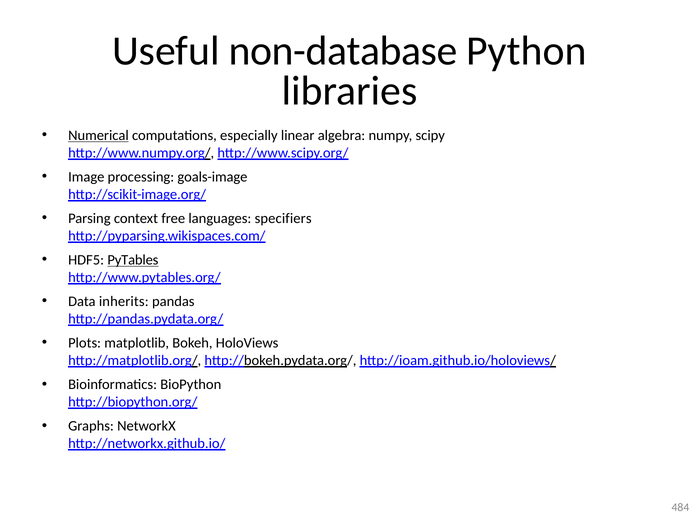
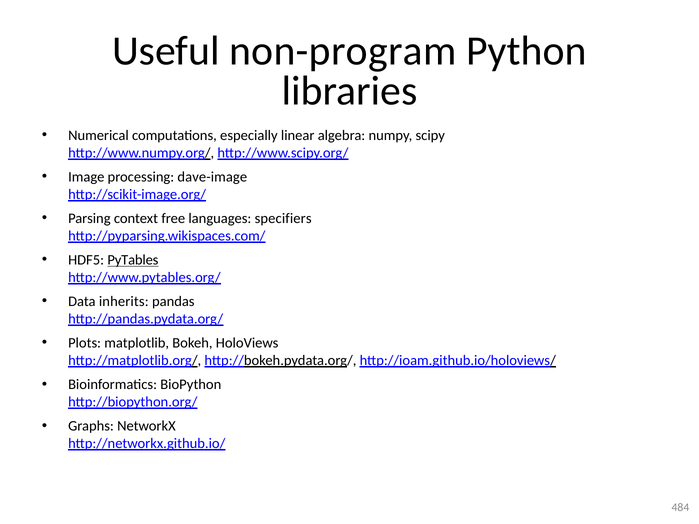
non-database: non-database -> non-program (343, 51)
Numerical underline: present -> none (98, 136)
goals-image: goals-image -> dave-image (212, 177)
